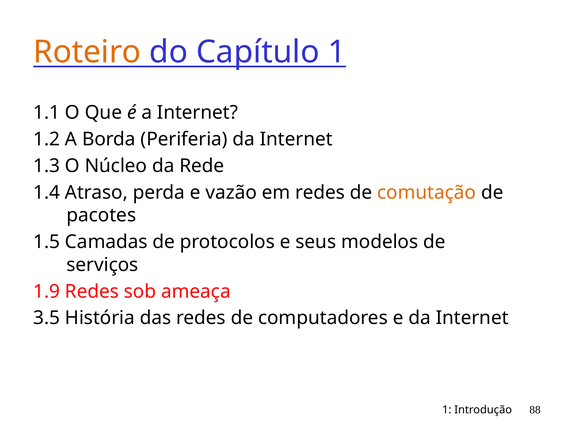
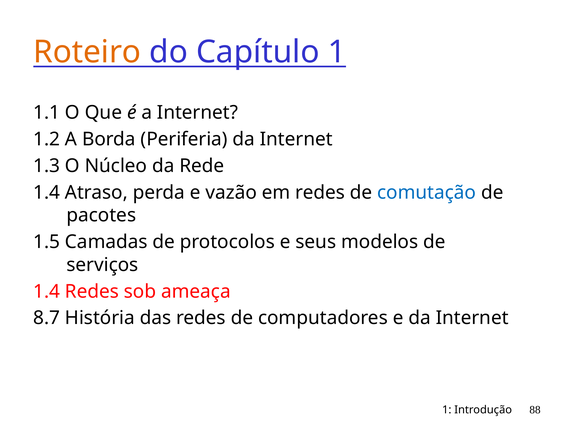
comutação colour: orange -> blue (427, 192)
1.9: 1.9 -> 1.4 (47, 291)
3.5: 3.5 -> 8.7 (47, 318)
